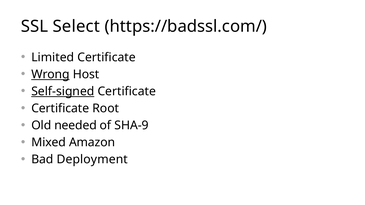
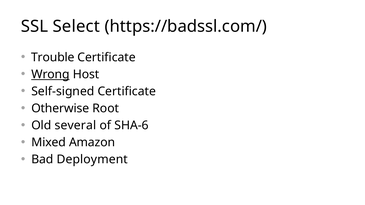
Limited: Limited -> Trouble (53, 57)
Self-signed underline: present -> none (63, 92)
Certificate: Certificate -> Otherwise (60, 109)
needed: needed -> several (75, 126)
SHA-9: SHA-9 -> SHA-6 (131, 126)
